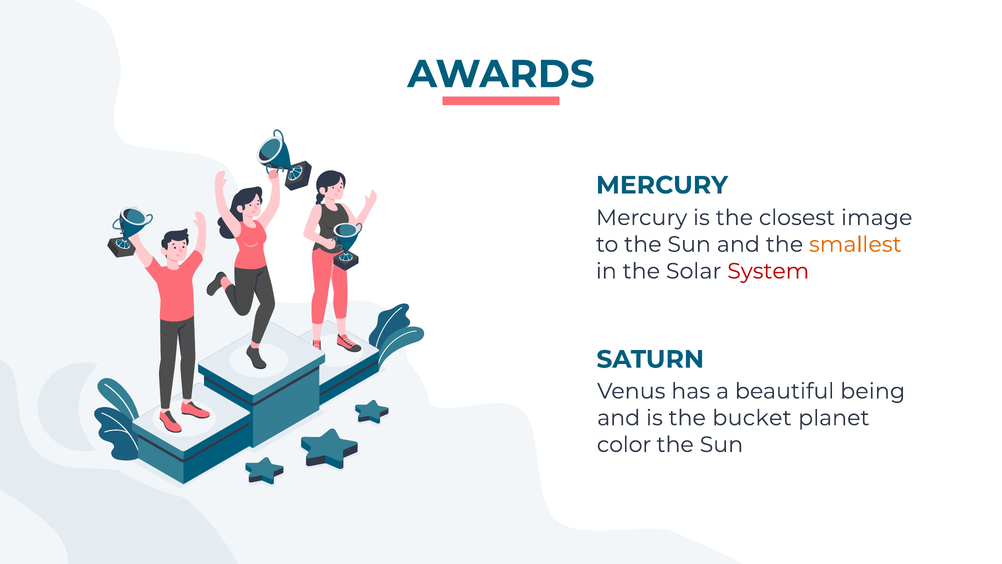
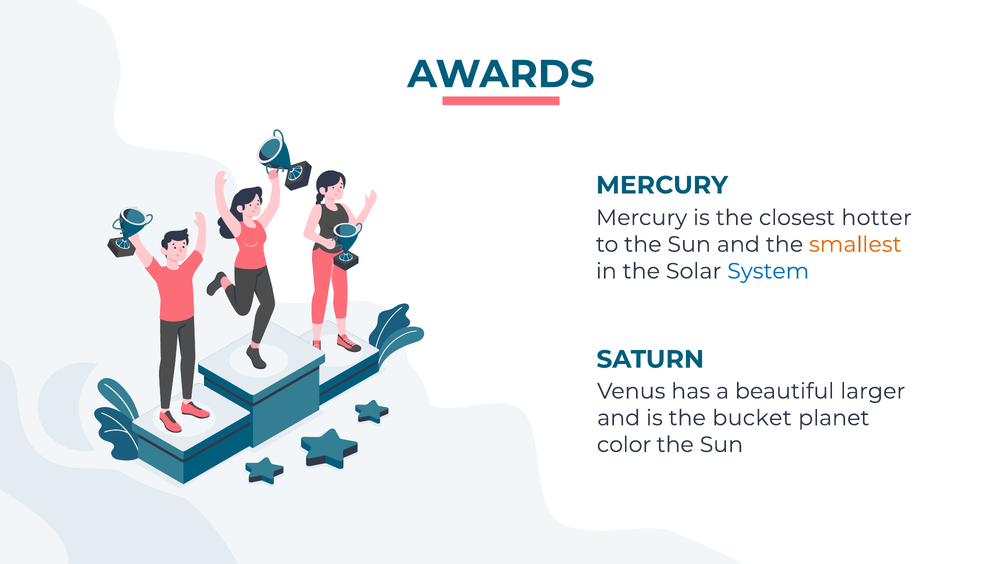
image: image -> hotter (877, 218)
System colour: red -> blue (768, 271)
being: being -> larger (873, 391)
